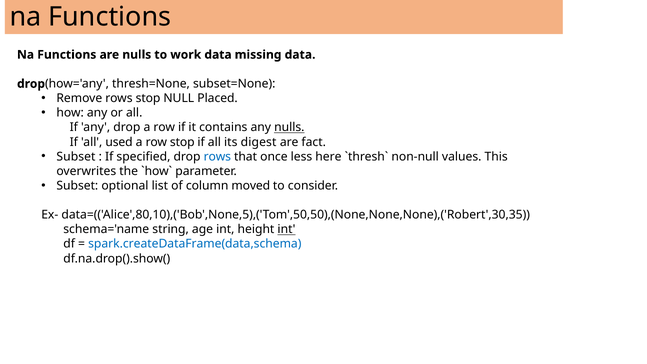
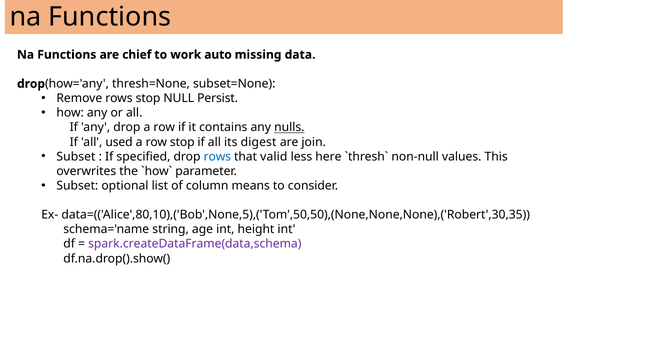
are nulls: nulls -> chief (137, 55)
work data: data -> auto (218, 55)
Placed: Placed -> Persist (218, 98)
fact: fact -> join (314, 142)
once: once -> valid (274, 157)
moved: moved -> means (251, 186)
int underline: present -> none (286, 229)
spark.createDataFrame(data,schema colour: blue -> purple (195, 244)
